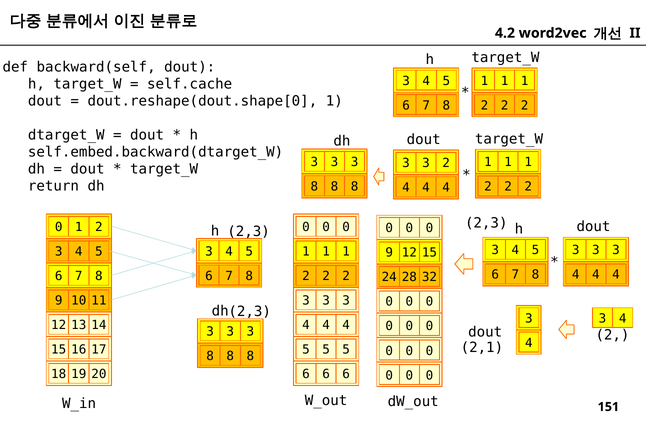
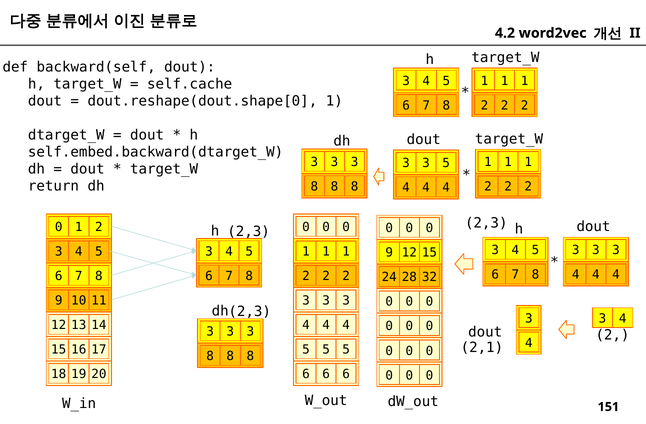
3 2: 2 -> 5 (446, 163)
